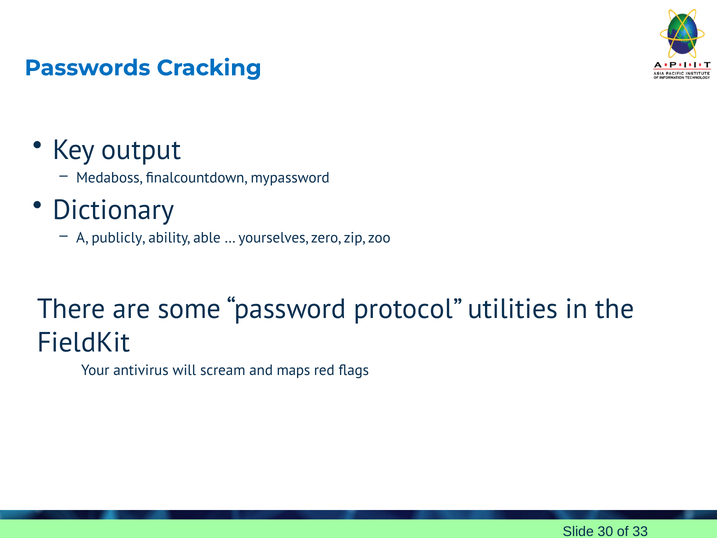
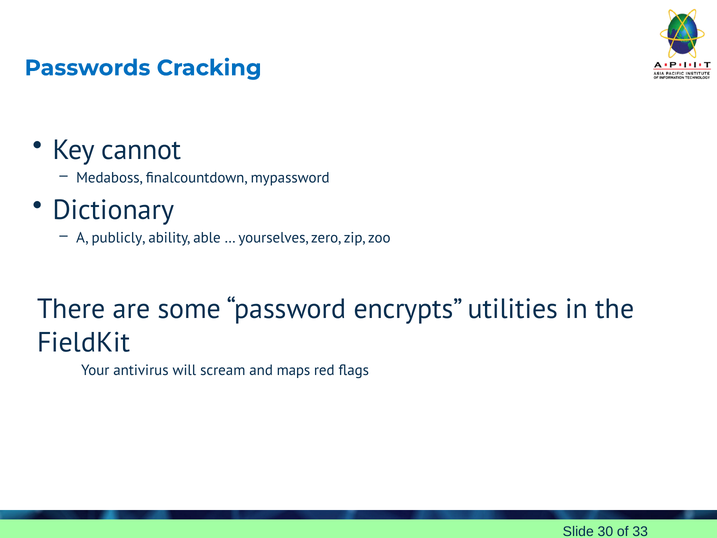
output: output -> cannot (141, 150)
protocol: protocol -> encrypts (408, 309)
